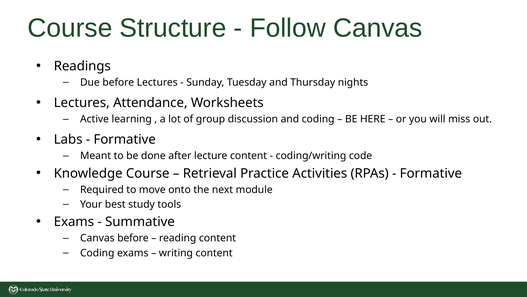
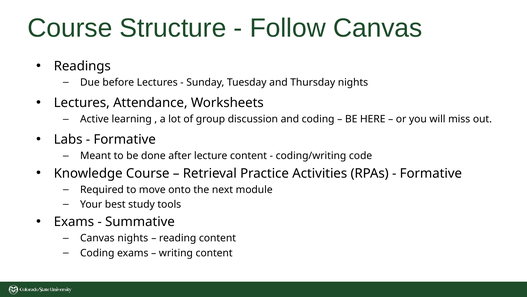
Canvas before: before -> nights (133, 238)
